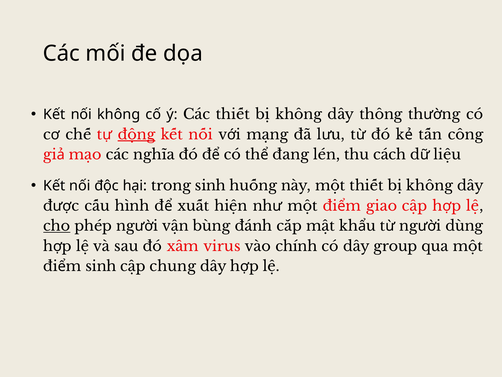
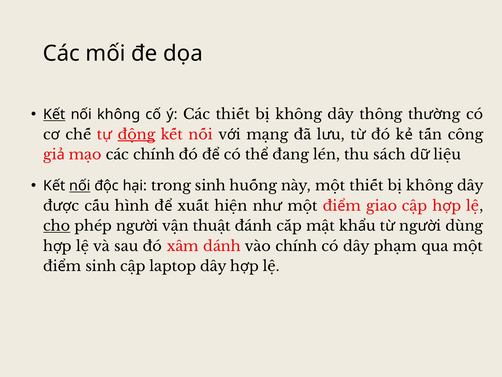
Kết underline: none -> present (54, 114)
các nghĩa: nghĩa -> chính (154, 155)
cách: cách -> sách (390, 155)
nối underline: none -> present (80, 186)
bùng: bùng -> thuật (212, 226)
virus: virus -> dánh (222, 246)
group: group -> phạm (395, 246)
chung: chung -> laptop (173, 266)
